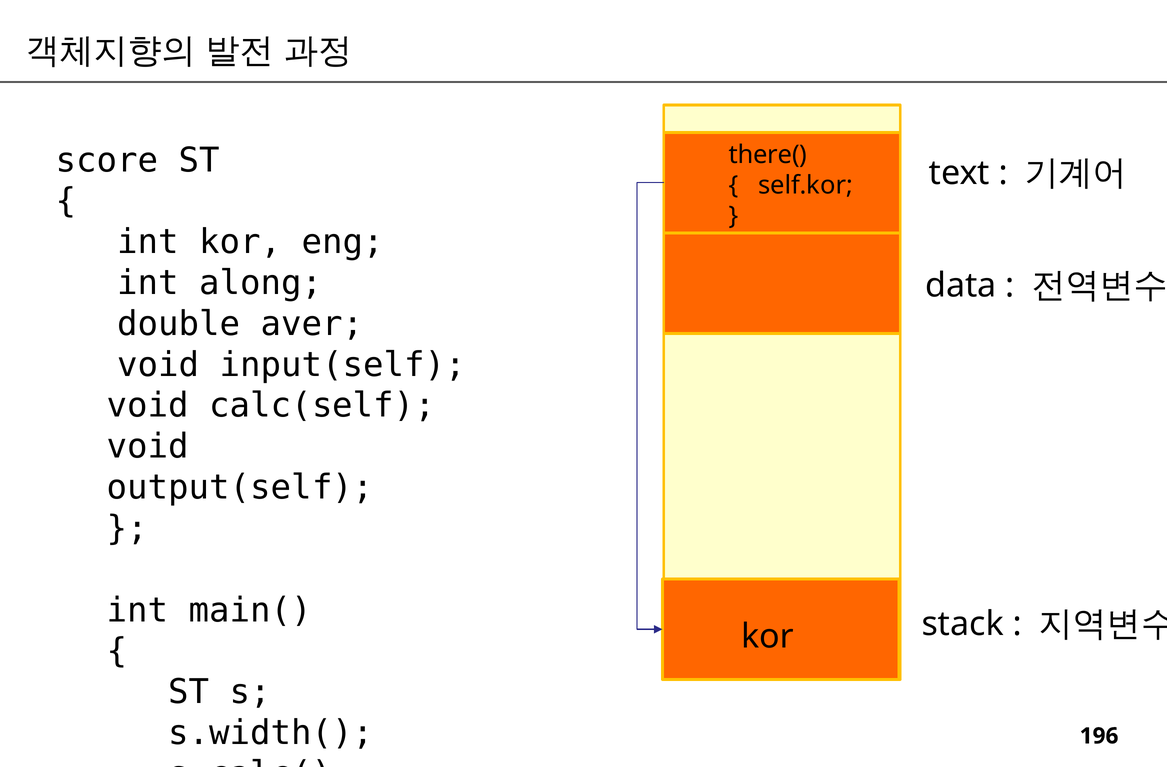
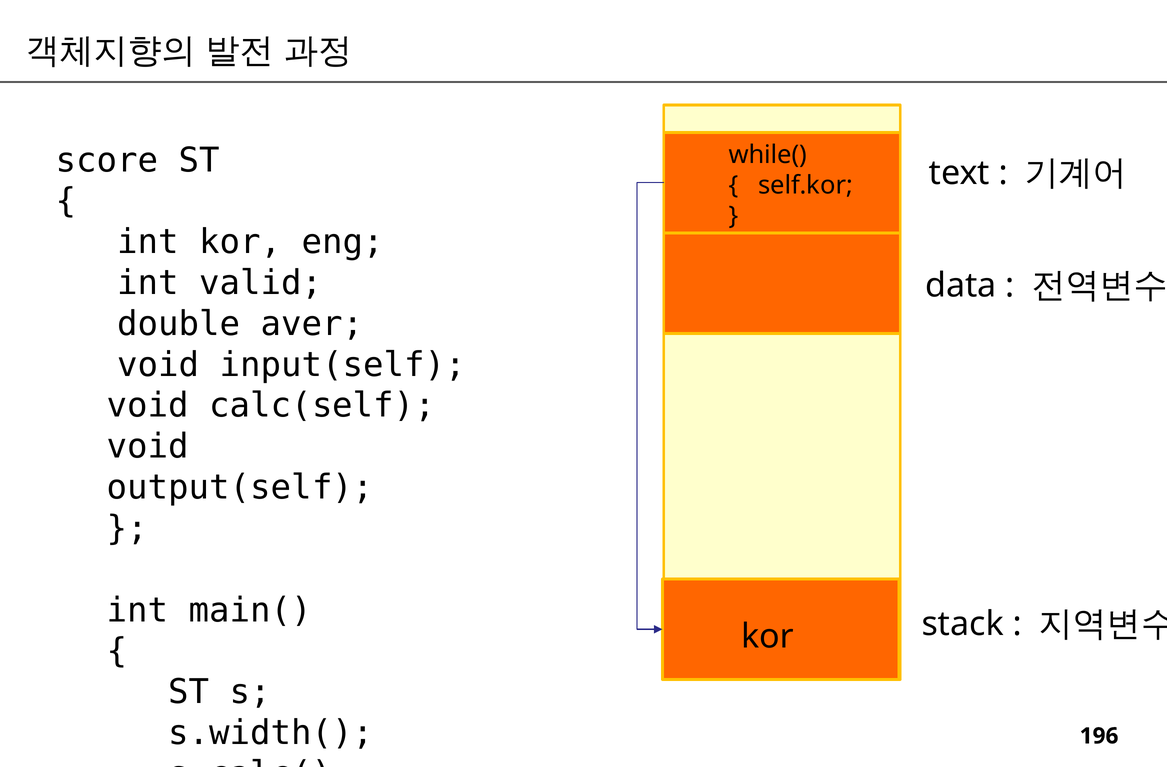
there(: there( -> while( (768, 154)
along: along -> valid (261, 283)
